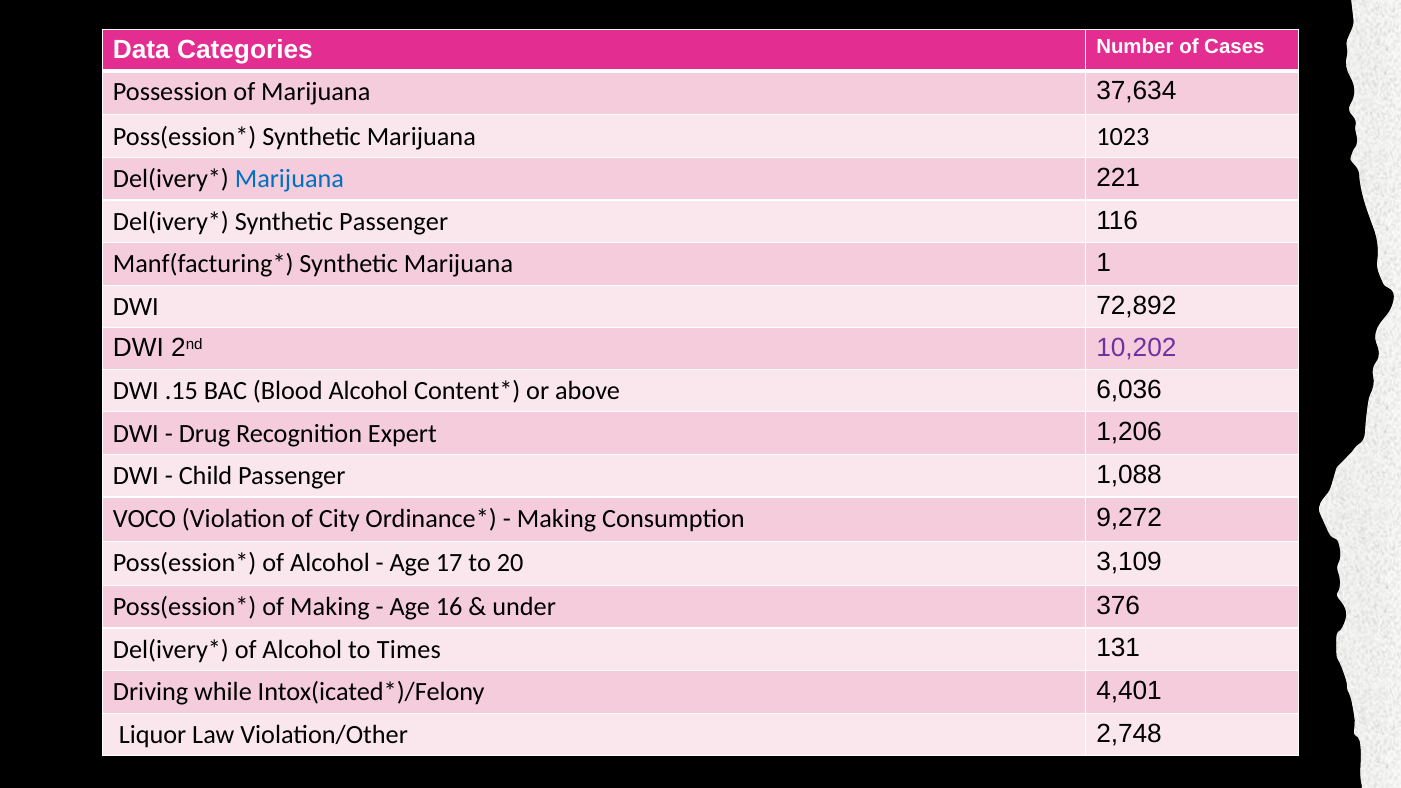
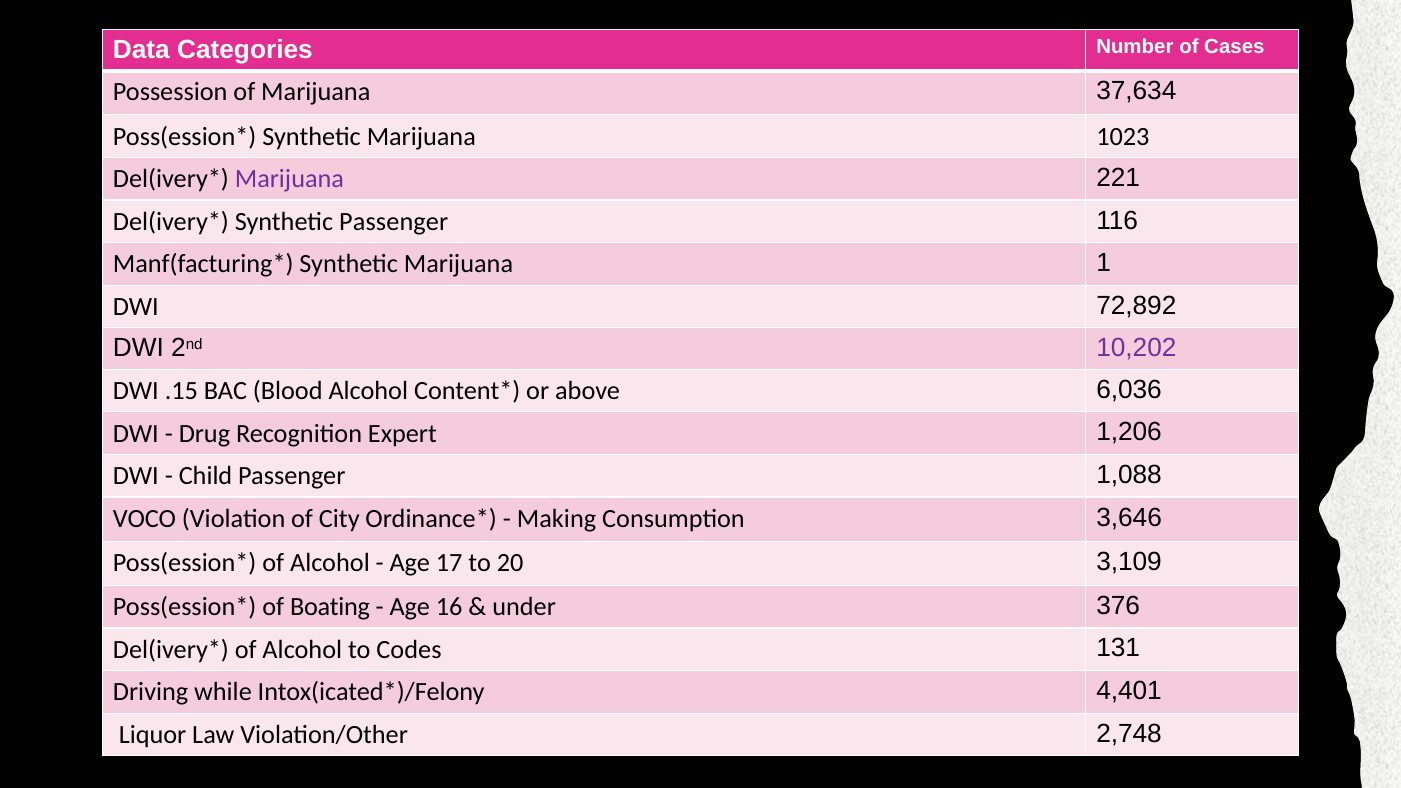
Marijuana colour: blue -> purple (289, 179)
9,272: 9,272 -> 3,646 (1129, 517)
of Making: Making -> Boating (330, 607)
Times: Times -> Codes (409, 650)
